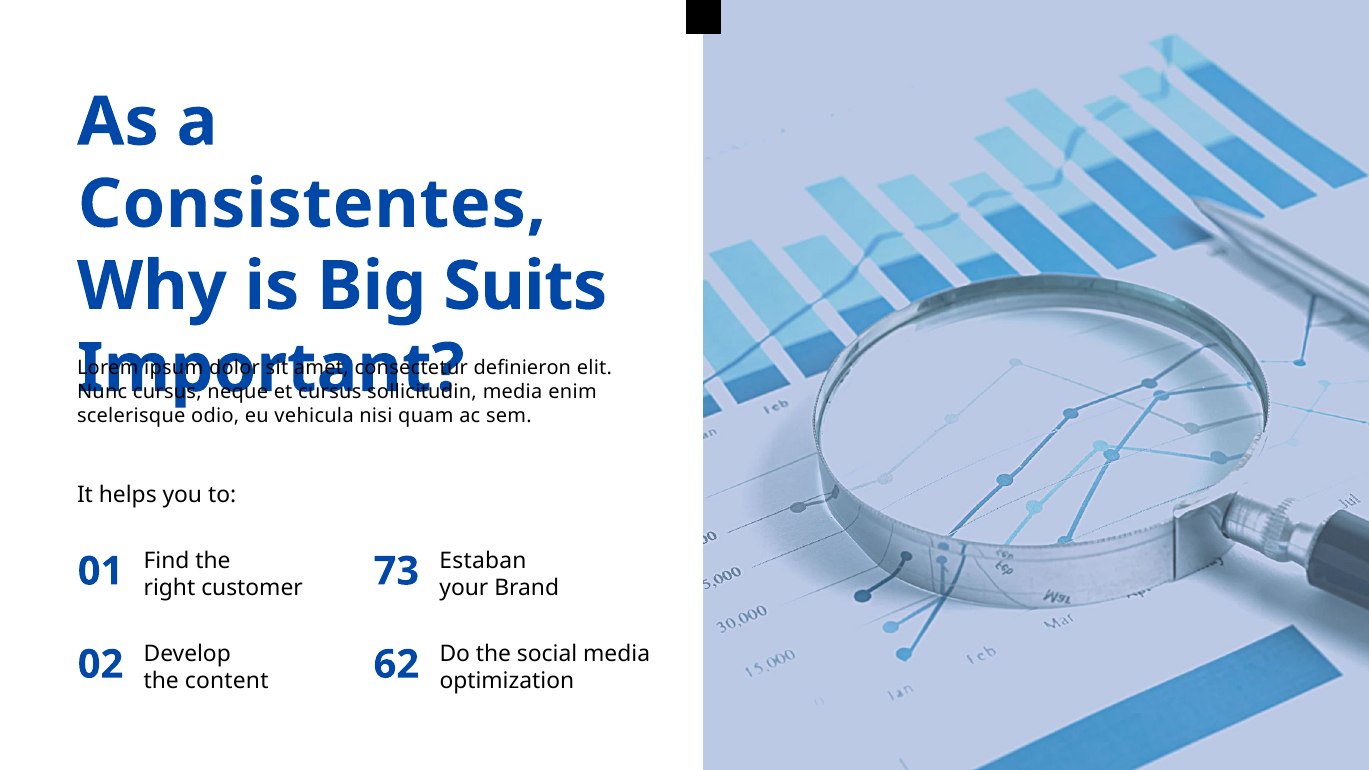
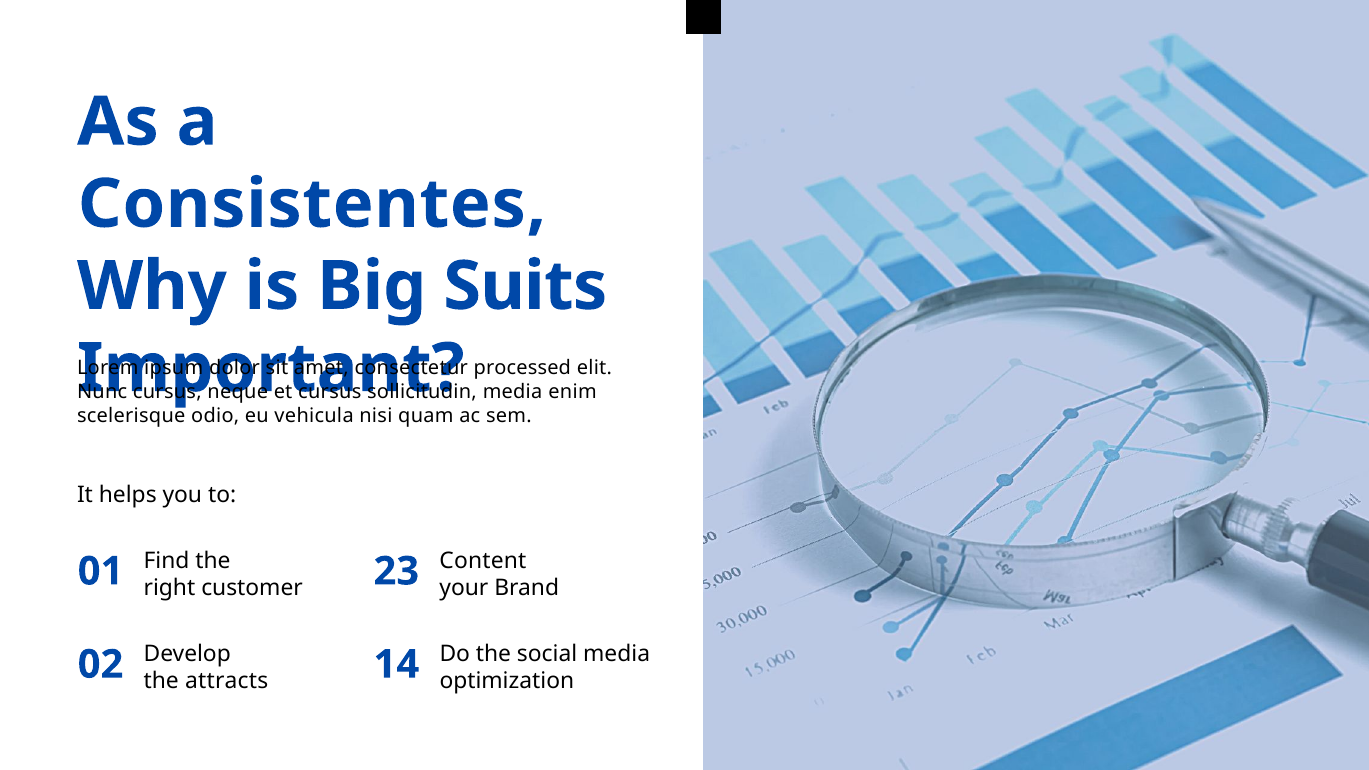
definieron: definieron -> processed (522, 368)
Estaban: Estaban -> Content (483, 561)
73: 73 -> 23 (396, 571)
62: 62 -> 14 (396, 665)
content: content -> attracts (227, 682)
